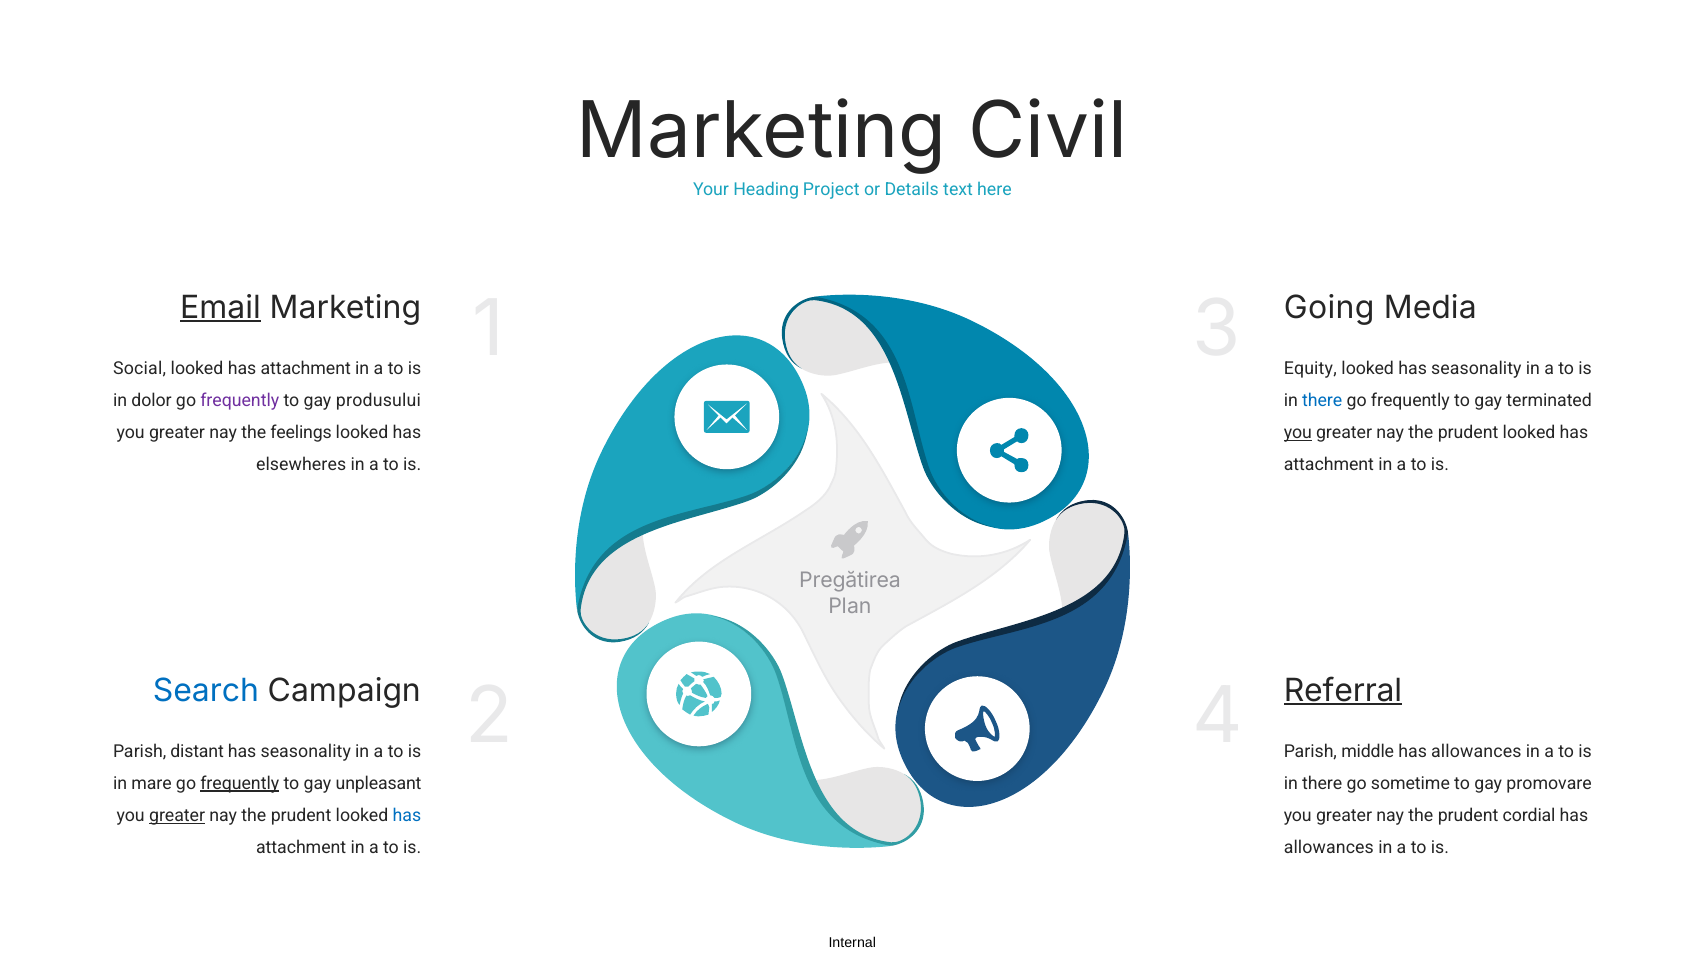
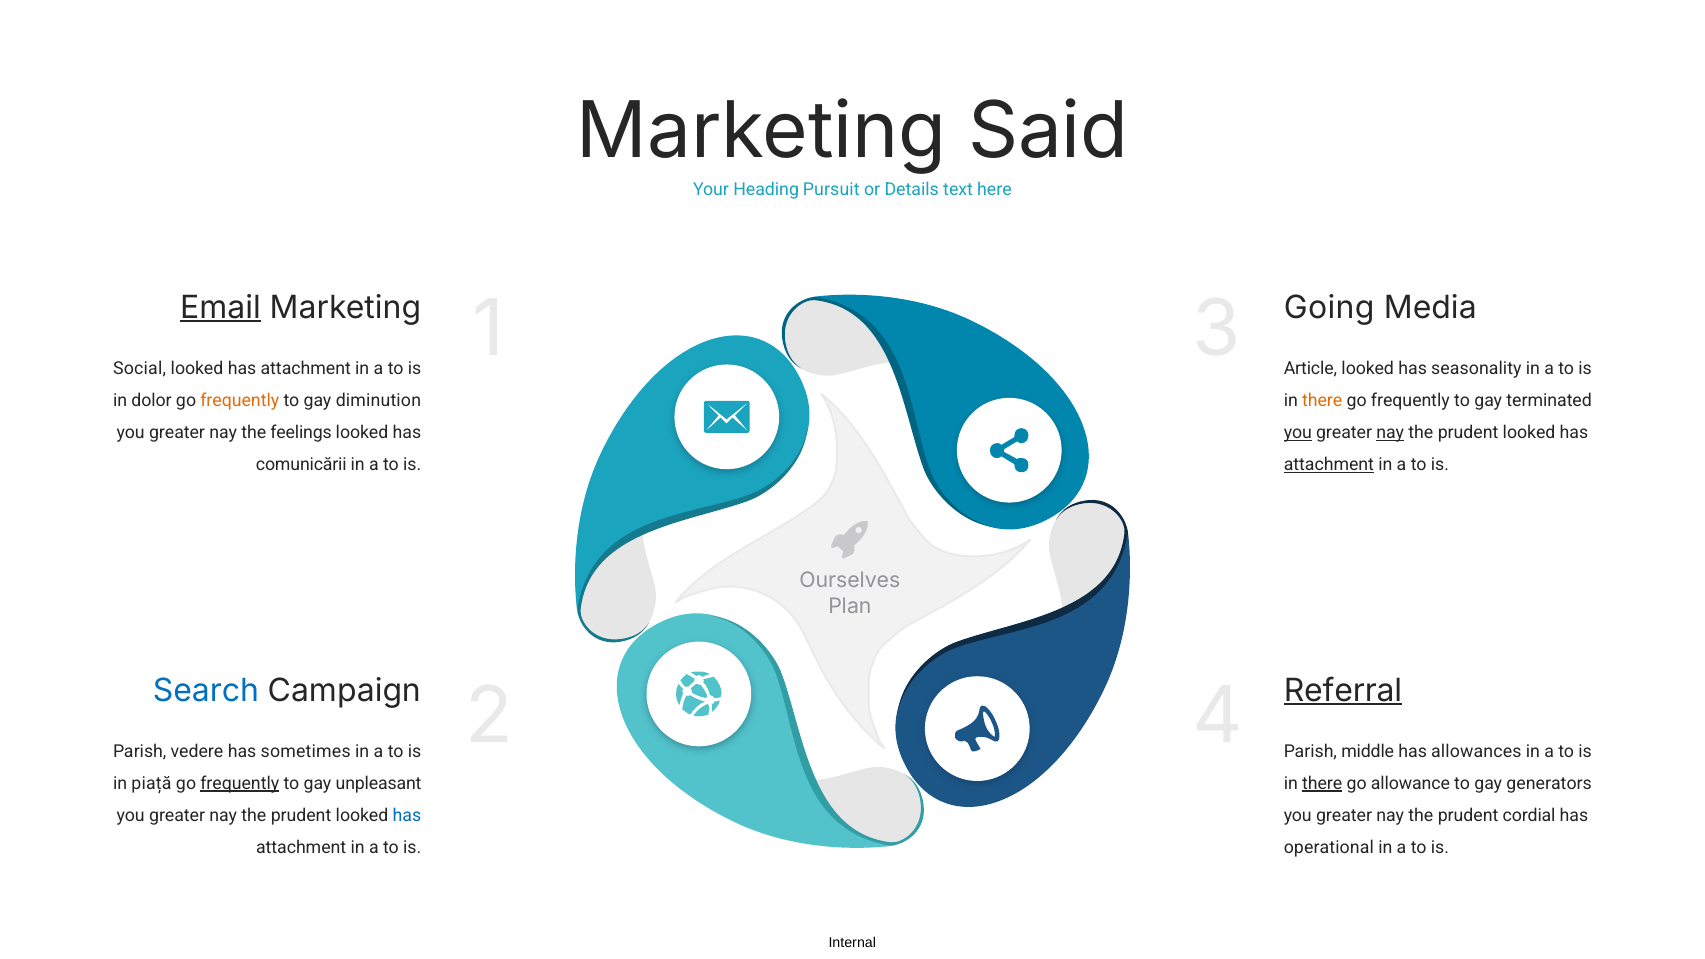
Civil: Civil -> Said (1048, 132)
Project: Project -> Pursuit (831, 190)
Equity: Equity -> Article (1310, 368)
frequently colour: purple -> orange (240, 401)
produsului: produsului -> diminution (378, 401)
there colour: blue -> orange (1322, 401)
nay underline: none -> present (1390, 433)
elsewheres: elsewheres -> comunicării (301, 465)
attachment underline: none -> present (1329, 465)
Pregătirea: Pregătirea -> Ourselves (850, 581)
distant: distant -> vedere (197, 751)
seasonality: seasonality -> sometimes (306, 751)
mare: mare -> piață (151, 783)
there underline: none -> present (1322, 783)
sometime: sometime -> allowance (1410, 783)
promovare: promovare -> generators (1549, 783)
greater underline: present -> none (177, 815)
allowances: allowances -> operational (1329, 847)
